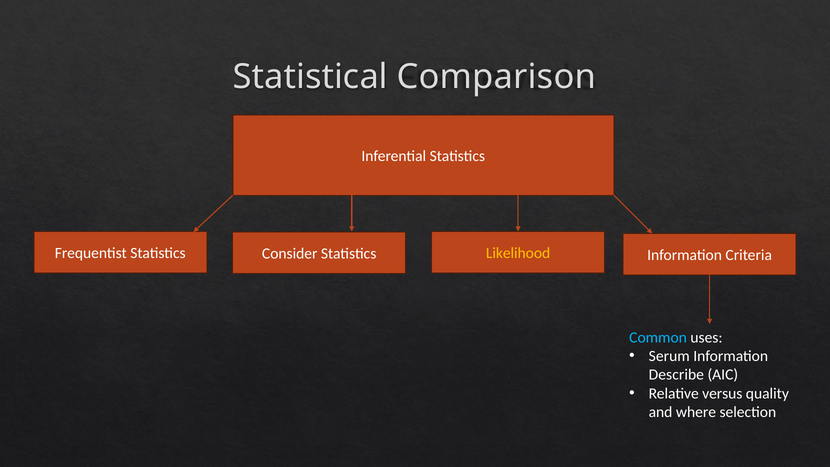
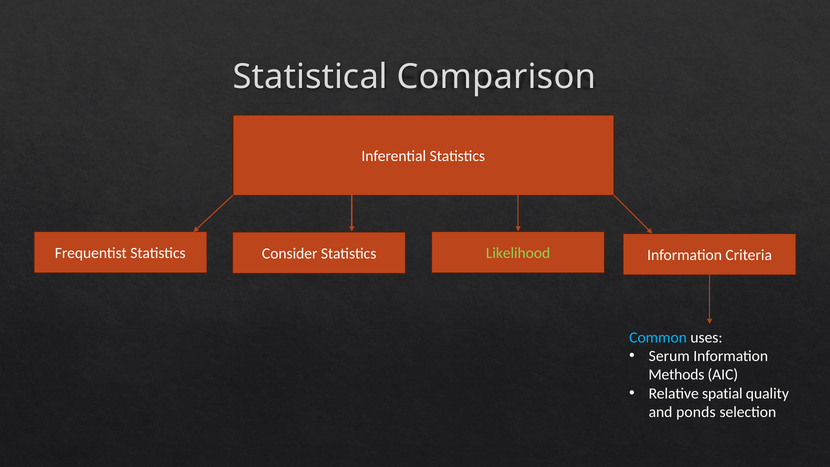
Likelihood colour: yellow -> light green (518, 253)
Describe: Describe -> Methods (676, 375)
versus: versus -> spatial (722, 393)
where: where -> ponds (696, 412)
